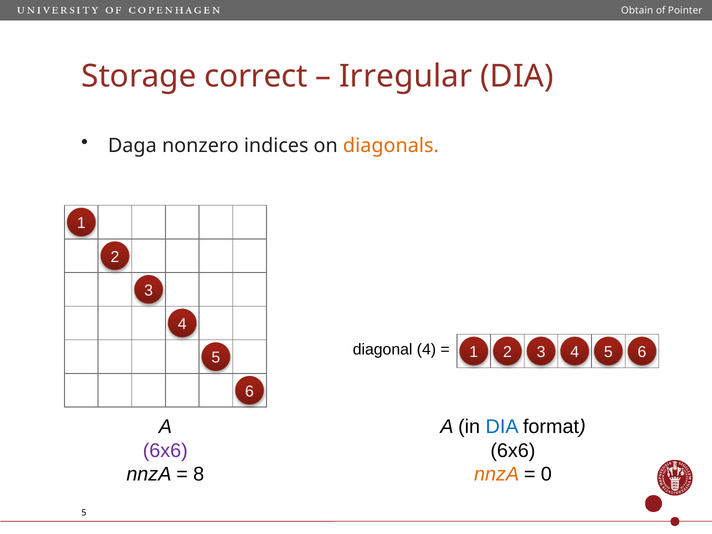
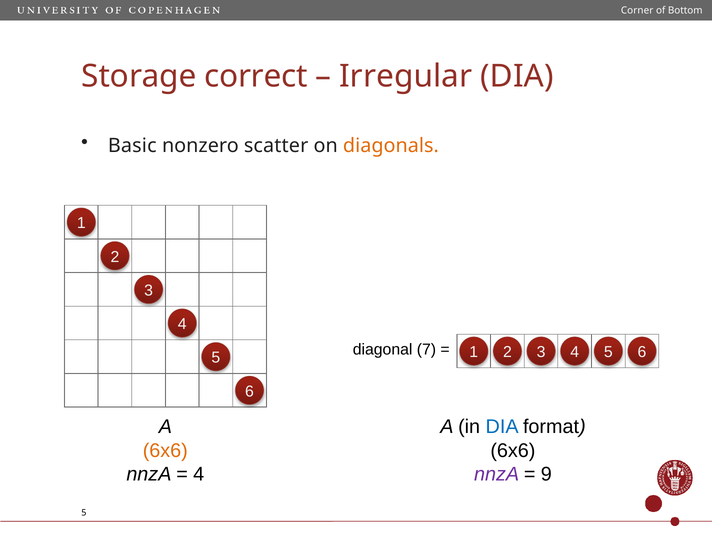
Obtain: Obtain -> Corner (637, 11)
Pointer: Pointer -> Bottom (685, 11)
Daga: Daga -> Basic (132, 146)
indices: indices -> scatter (276, 146)
4: 4 -> 7 (426, 349)
6x6 colour: purple -> orange (165, 451)
8: 8 -> 4 (199, 474)
nnzA colour: orange -> purple (497, 474)
0: 0 -> 9 (546, 474)
